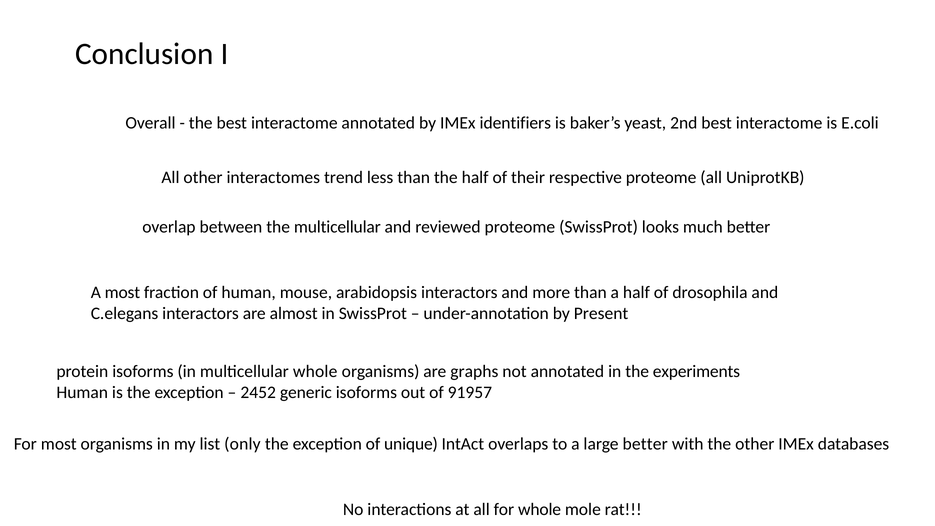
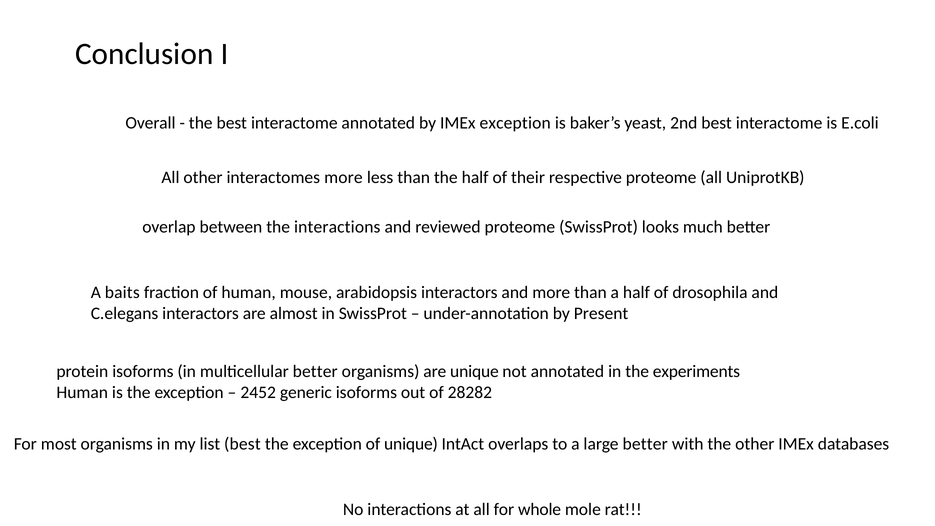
IMEx identifiers: identifiers -> exception (515, 123)
interactomes trend: trend -> more (343, 177)
the multicellular: multicellular -> interactions (337, 227)
A most: most -> baits (122, 292)
multicellular whole: whole -> better (315, 371)
are graphs: graphs -> unique (474, 371)
91957: 91957 -> 28282 (470, 392)
list only: only -> best (242, 444)
